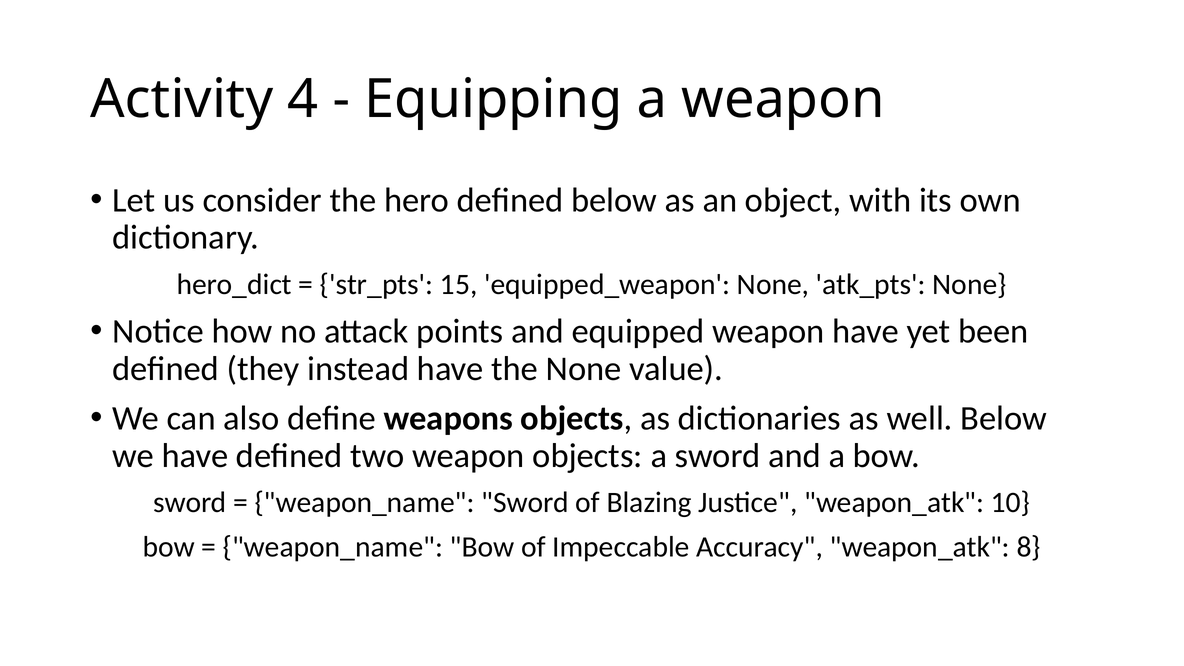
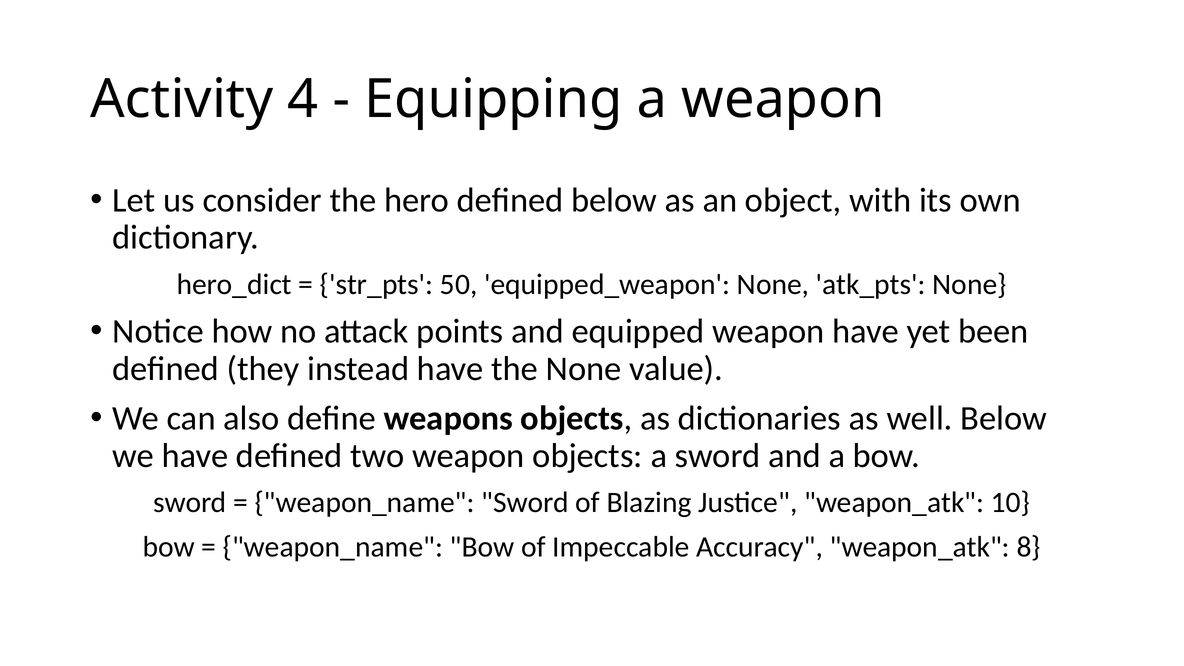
15: 15 -> 50 (459, 284)
